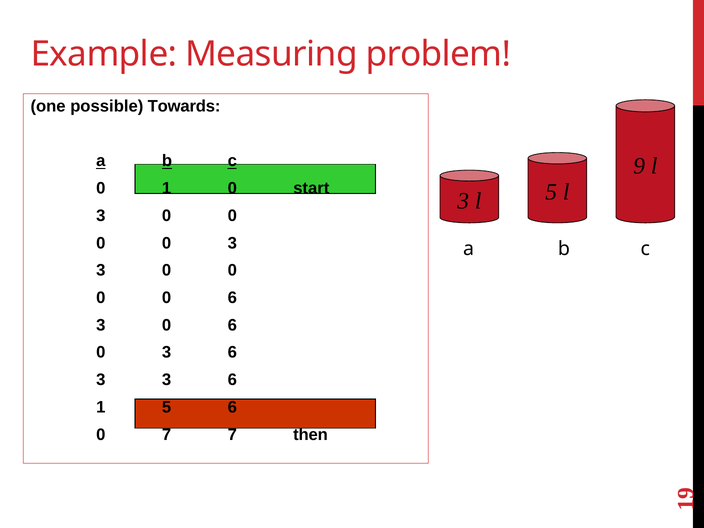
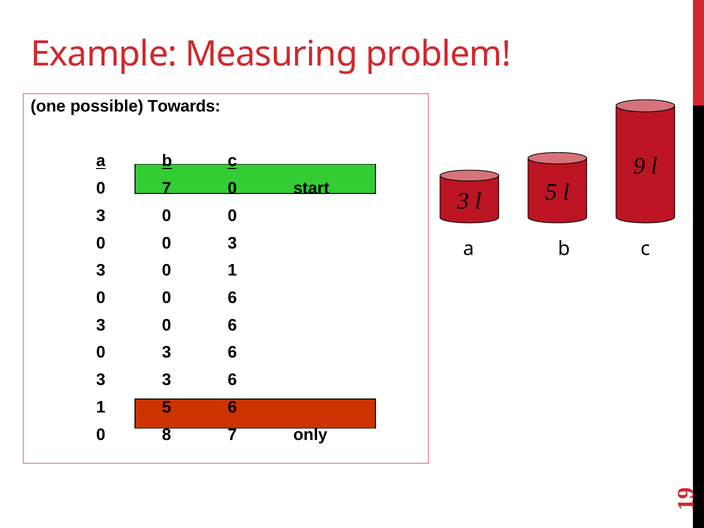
0 1: 1 -> 7 (167, 188)
0: 0 -> 1 (232, 270)
0 7: 7 -> 8 (167, 435)
then: then -> only (310, 435)
